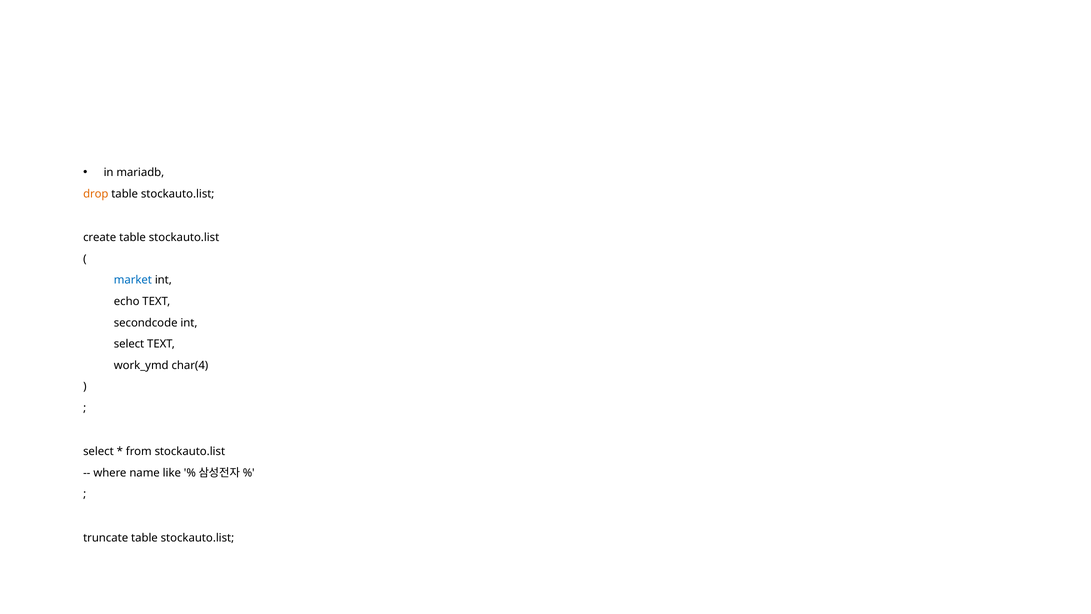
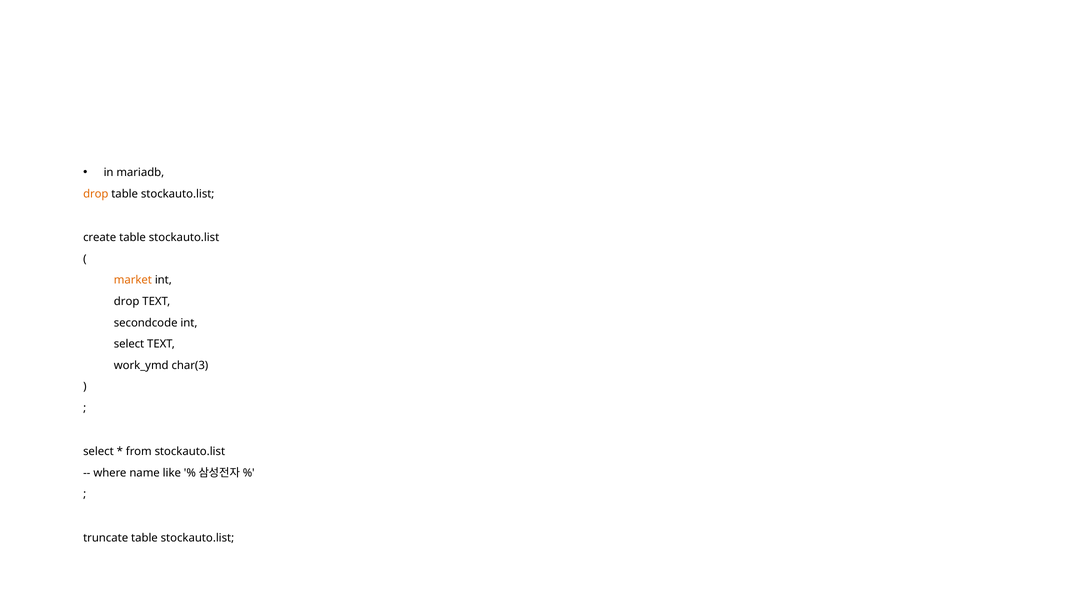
market colour: blue -> orange (133, 280)
echo: echo -> drop (127, 301)
char(4: char(4 -> char(3 (190, 365)
